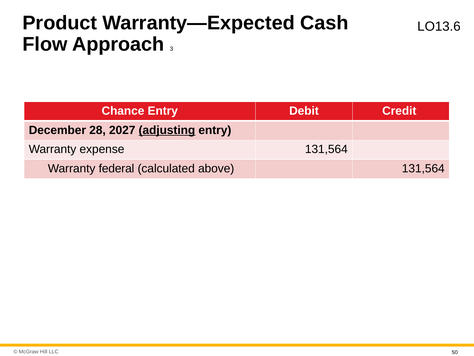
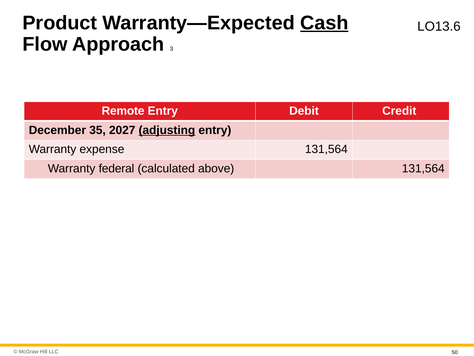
Cash underline: none -> present (324, 23)
Chance: Chance -> Remote (123, 111)
28: 28 -> 35 (98, 130)
